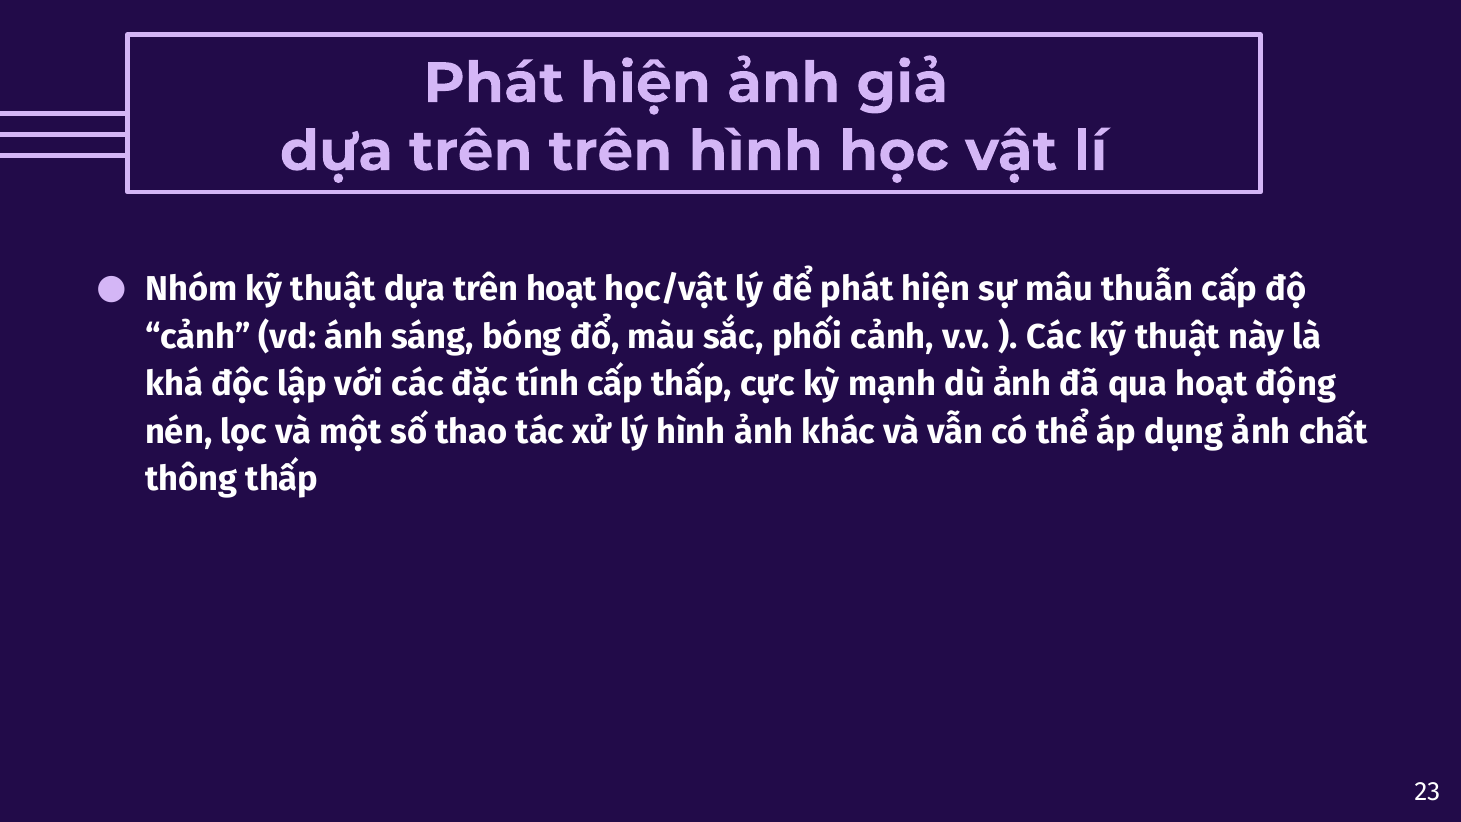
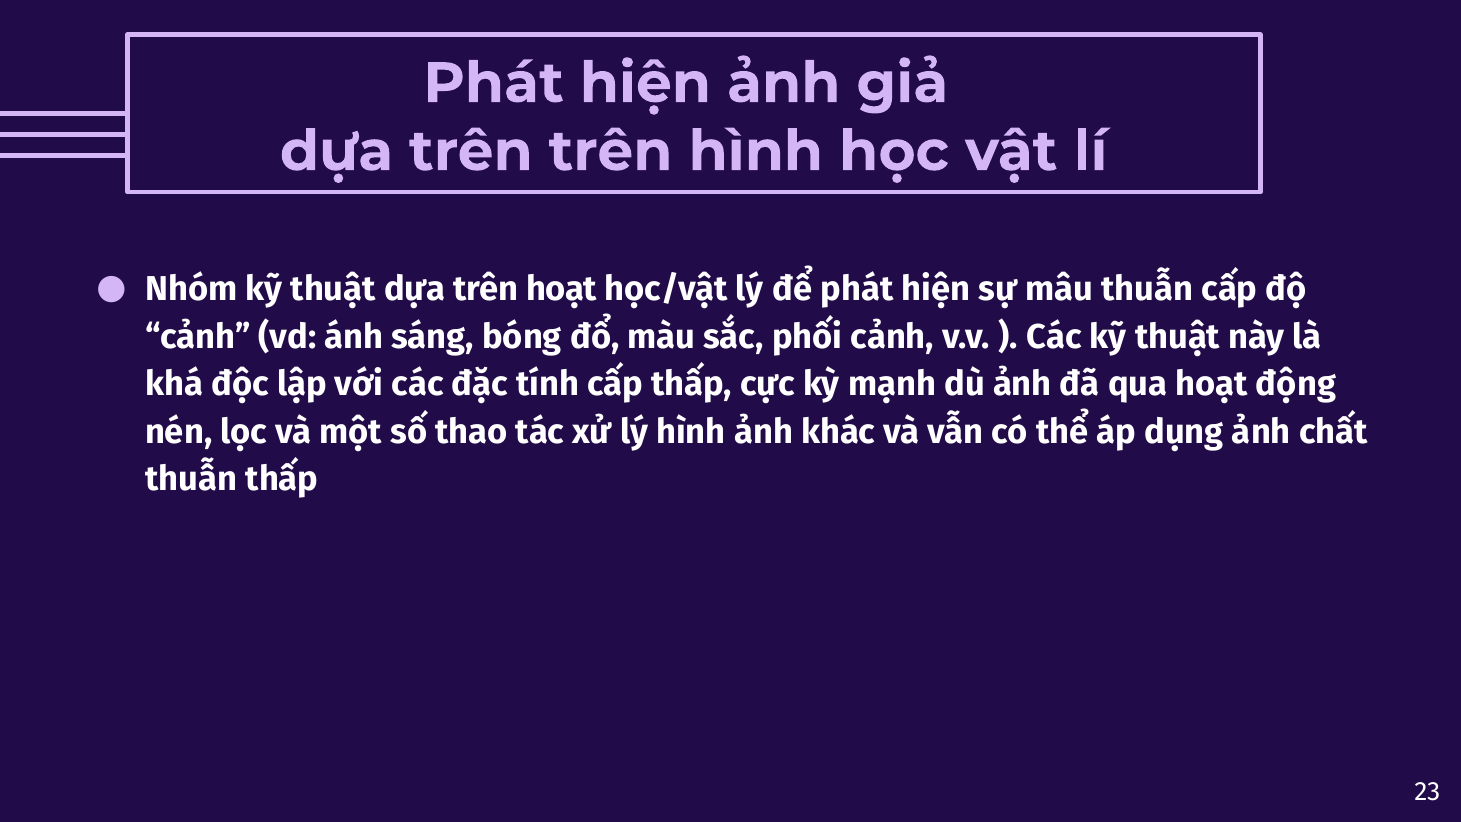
thông: thông -> thuẫn (191, 479)
